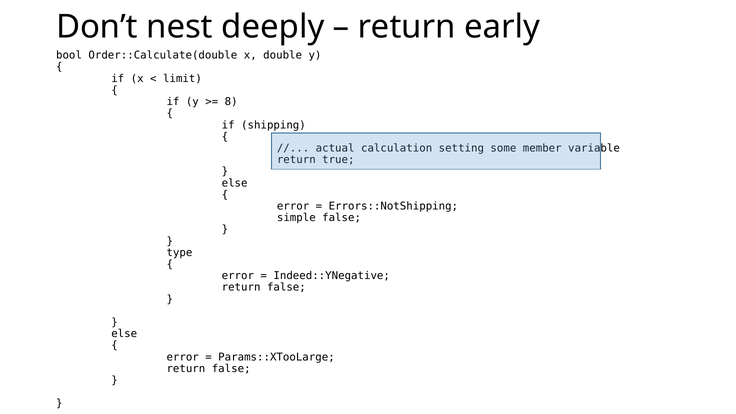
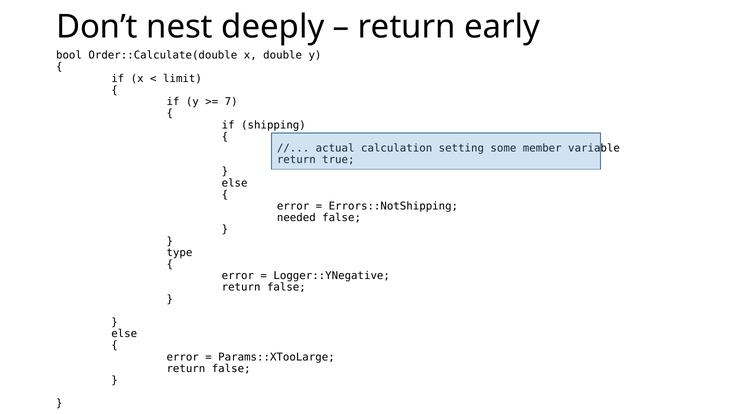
8: 8 -> 7 (231, 102)
simple: simple -> needed (296, 218)
Indeed::YNegative: Indeed::YNegative -> Logger::YNegative (332, 276)
